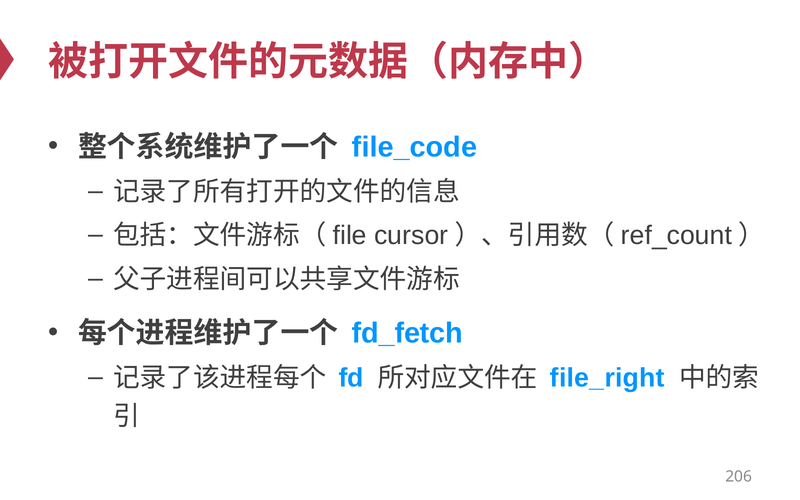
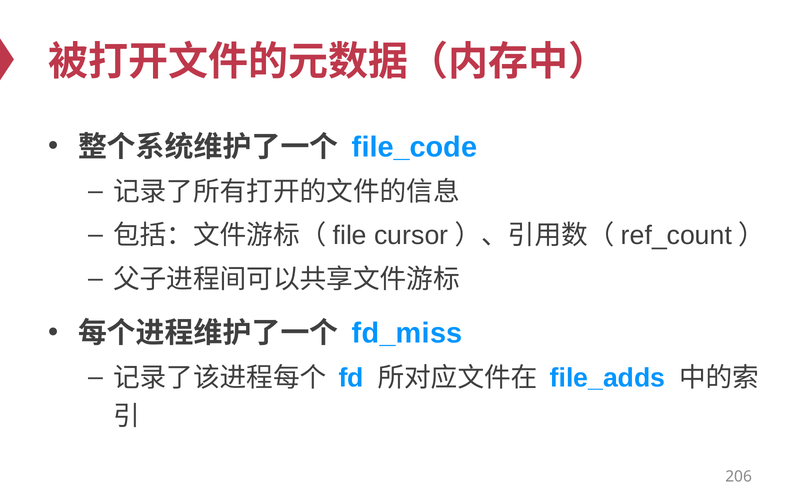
fd_fetch: fd_fetch -> fd_miss (407, 333)
file_right: file_right -> file_adds (608, 378)
